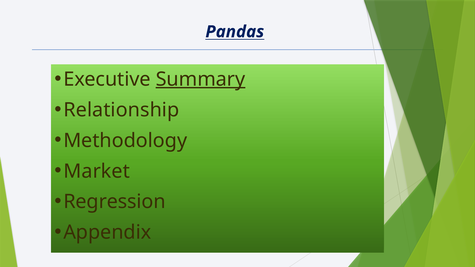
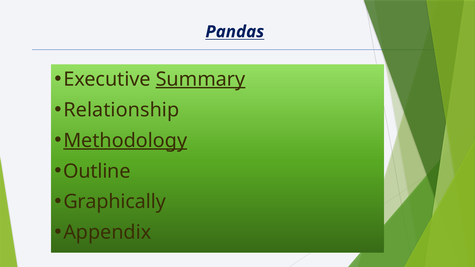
Methodology underline: none -> present (125, 141)
Market: Market -> Outline (97, 171)
Regression: Regression -> Graphically (115, 202)
